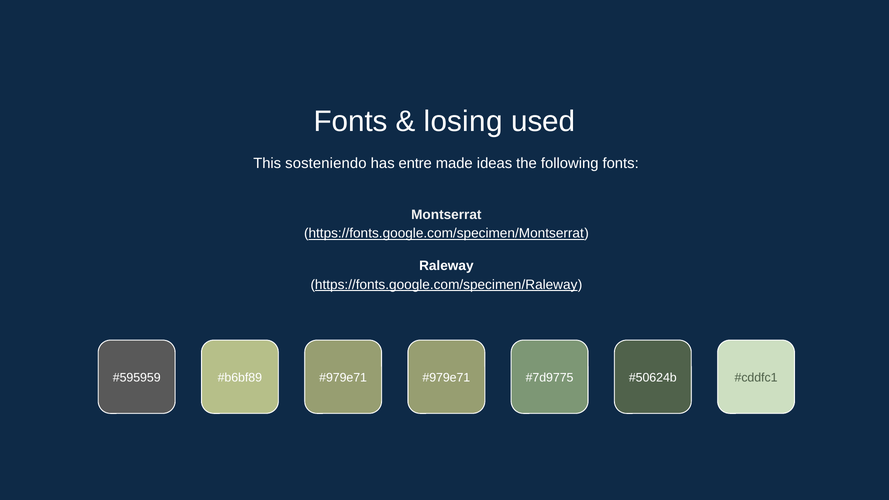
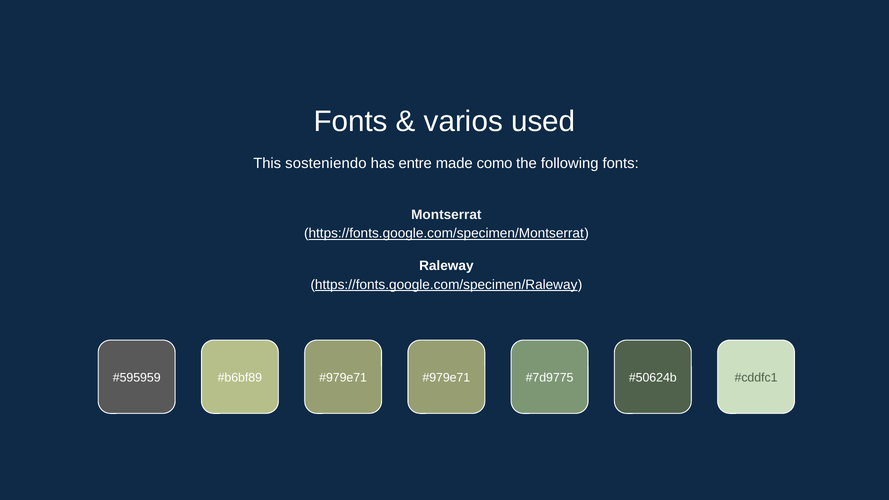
losing: losing -> varios (463, 122)
ideas: ideas -> como (495, 163)
